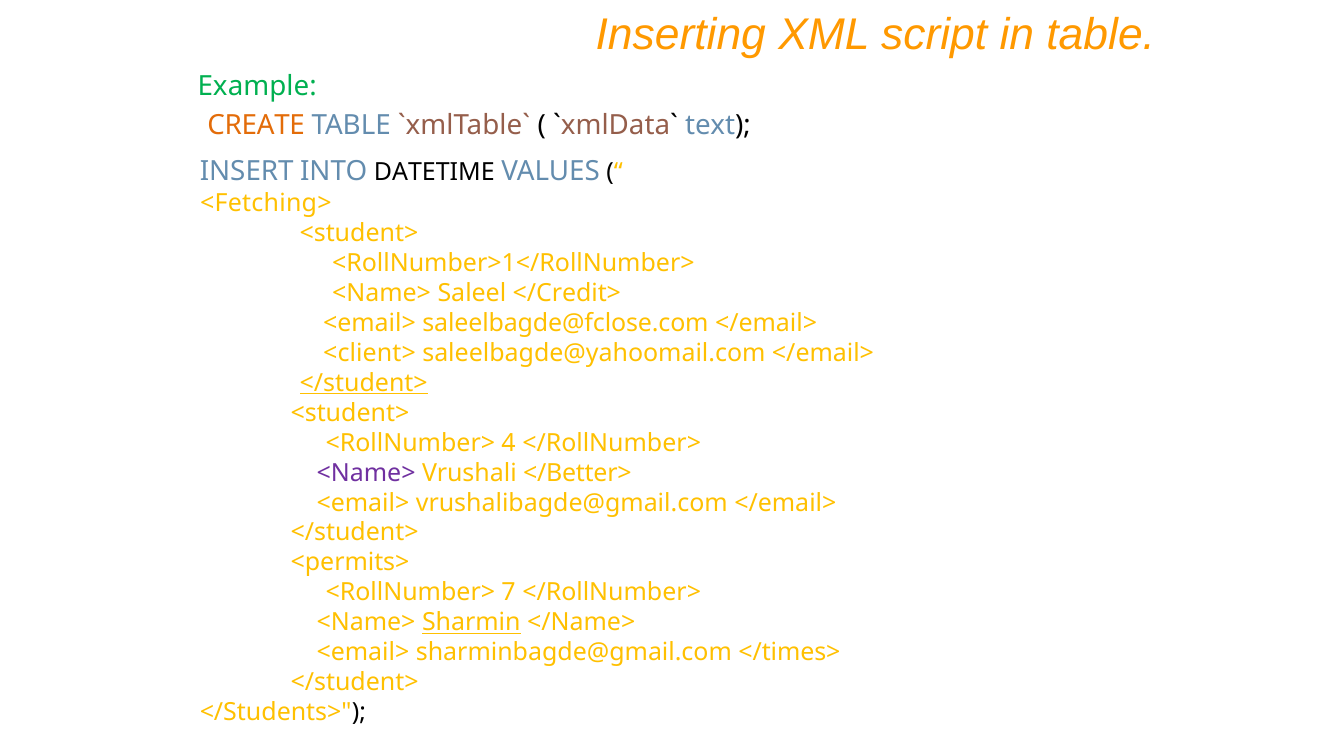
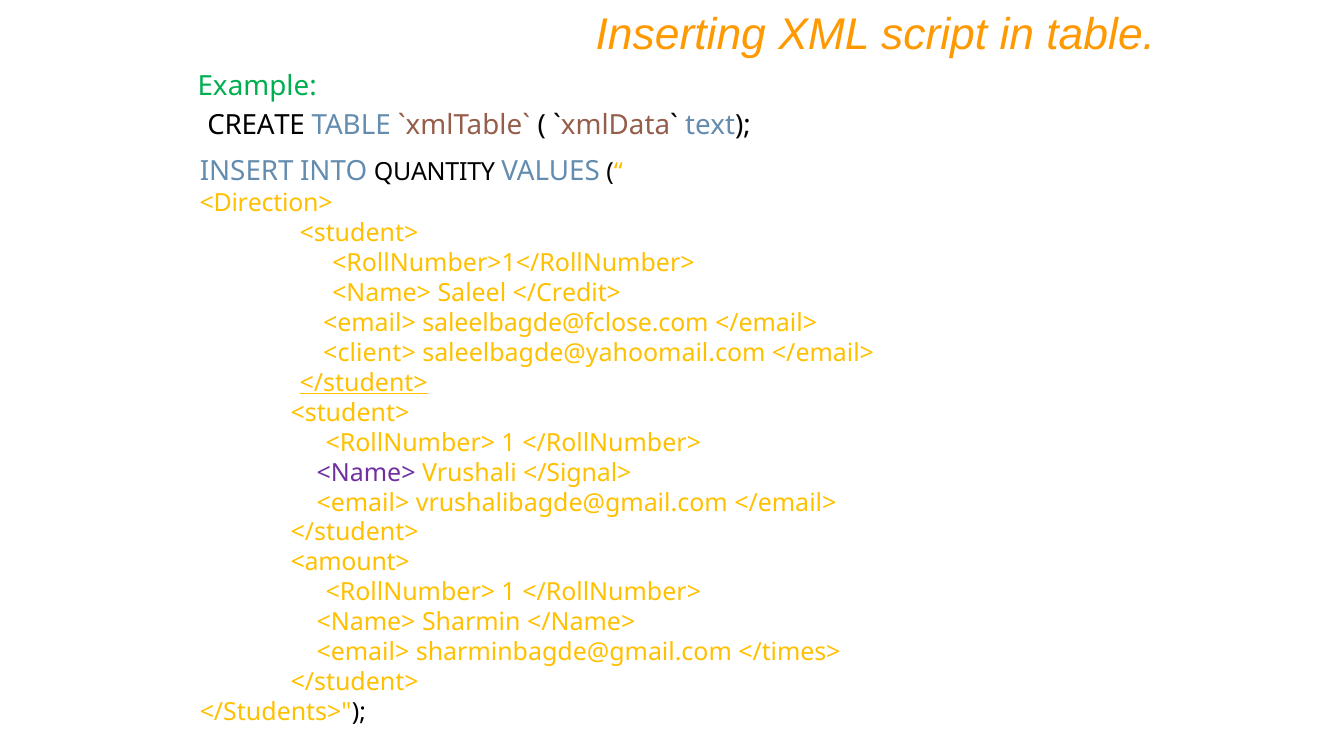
CREATE colour: orange -> black (256, 125)
DATETIME: DATETIME -> QUANTITY (434, 173)
<Fetching>: <Fetching> -> <Direction> (266, 203)
4: 4 -> 1 (509, 443)
</Better>: </Better> -> </Signal> (577, 473)
<permits>: <permits> -> <amount> (350, 563)
7: 7 -> 1 (509, 593)
Sharmin underline: present -> none (471, 623)
